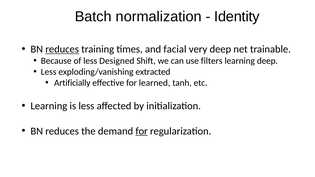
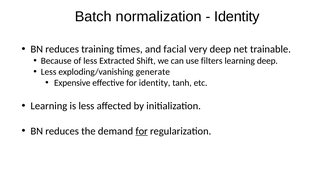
reduces underline: present -> none (62, 49)
Designed: Designed -> Extracted (117, 61)
extracted: extracted -> generate (153, 72)
Artificially: Artificially -> Expensive (72, 83)
for learned: learned -> identity (155, 83)
